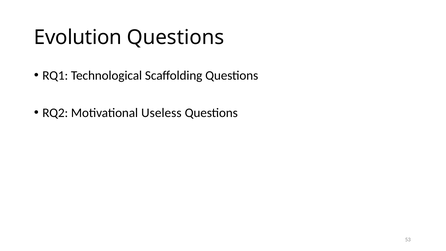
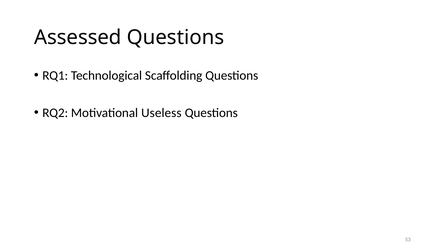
Evolution: Evolution -> Assessed (78, 37)
